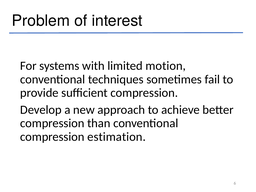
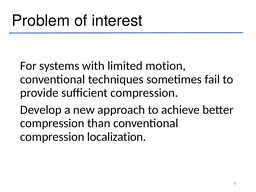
estimation: estimation -> localization (117, 137)
